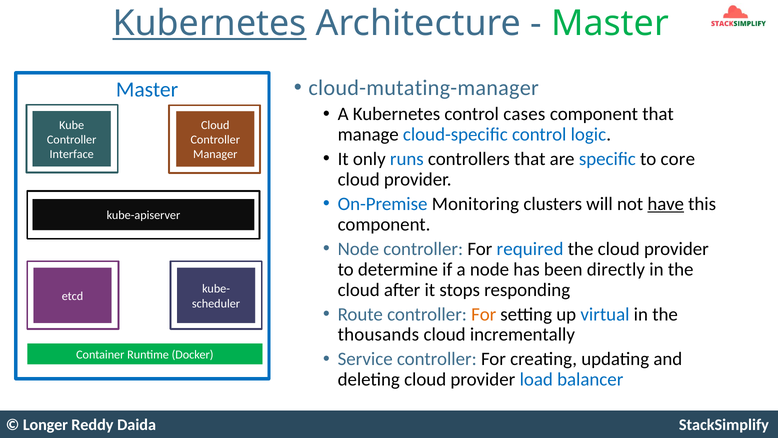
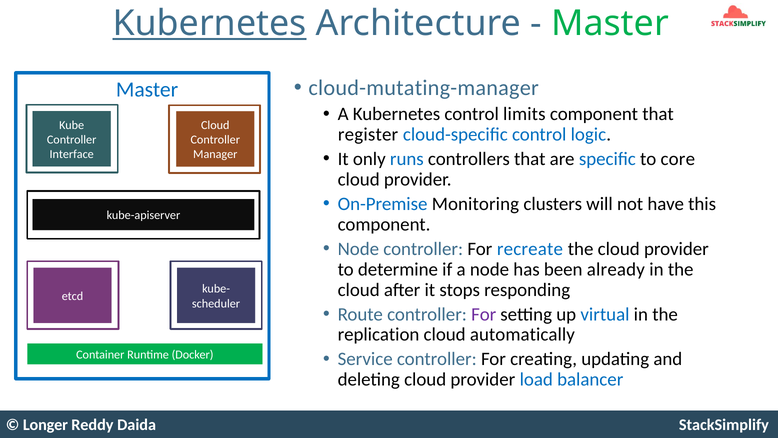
cases: cases -> limits (524, 114)
manage: manage -> register (368, 134)
have underline: present -> none (666, 204)
required: required -> recreate (530, 249)
directly: directly -> already (616, 269)
For colour: orange -> purple (484, 314)
thousands: thousands -> replication (379, 334)
incrementally: incrementally -> automatically (522, 334)
